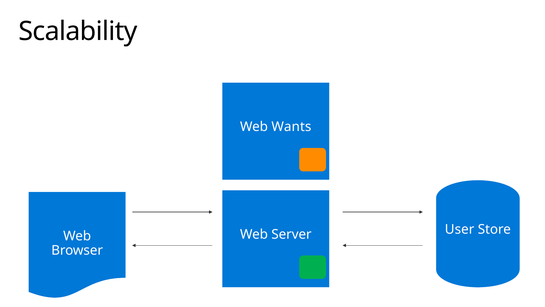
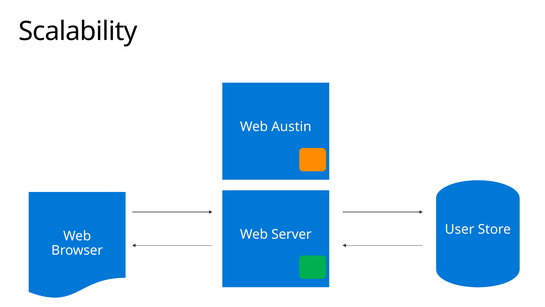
Wants: Wants -> Austin (291, 127)
